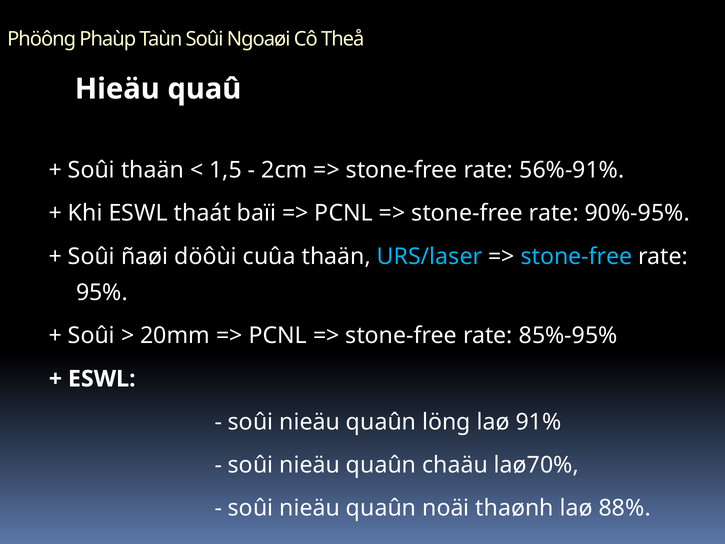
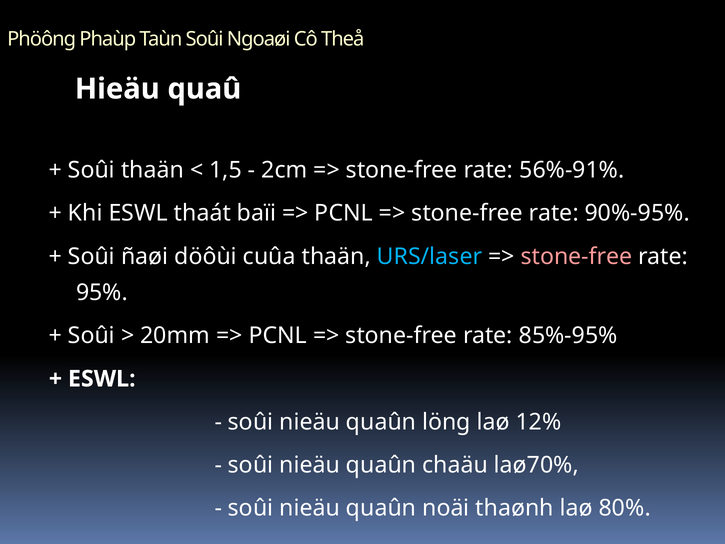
stone-free colour: light blue -> pink (576, 256)
91%: 91% -> 12% (539, 422)
88%: 88% -> 80% (625, 508)
